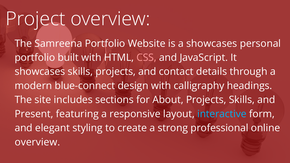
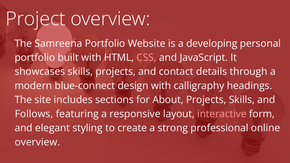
a showcases: showcases -> developing (212, 44)
Present: Present -> Follows (34, 114)
interactive colour: light blue -> pink (222, 114)
